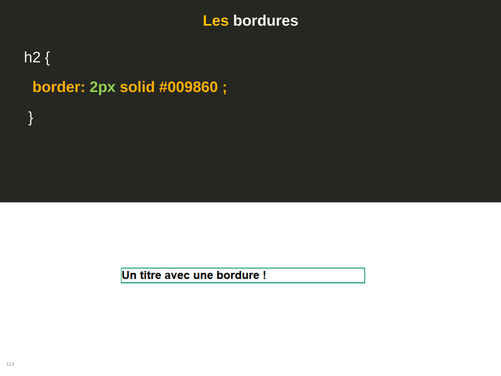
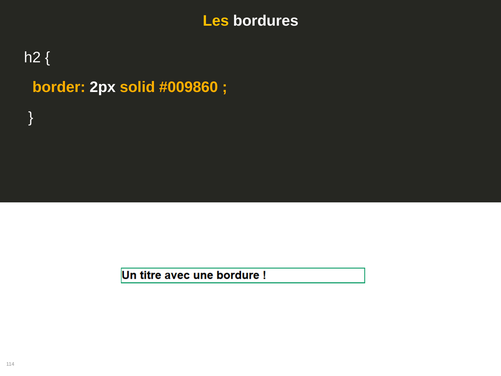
2px colour: light green -> white (103, 87)
